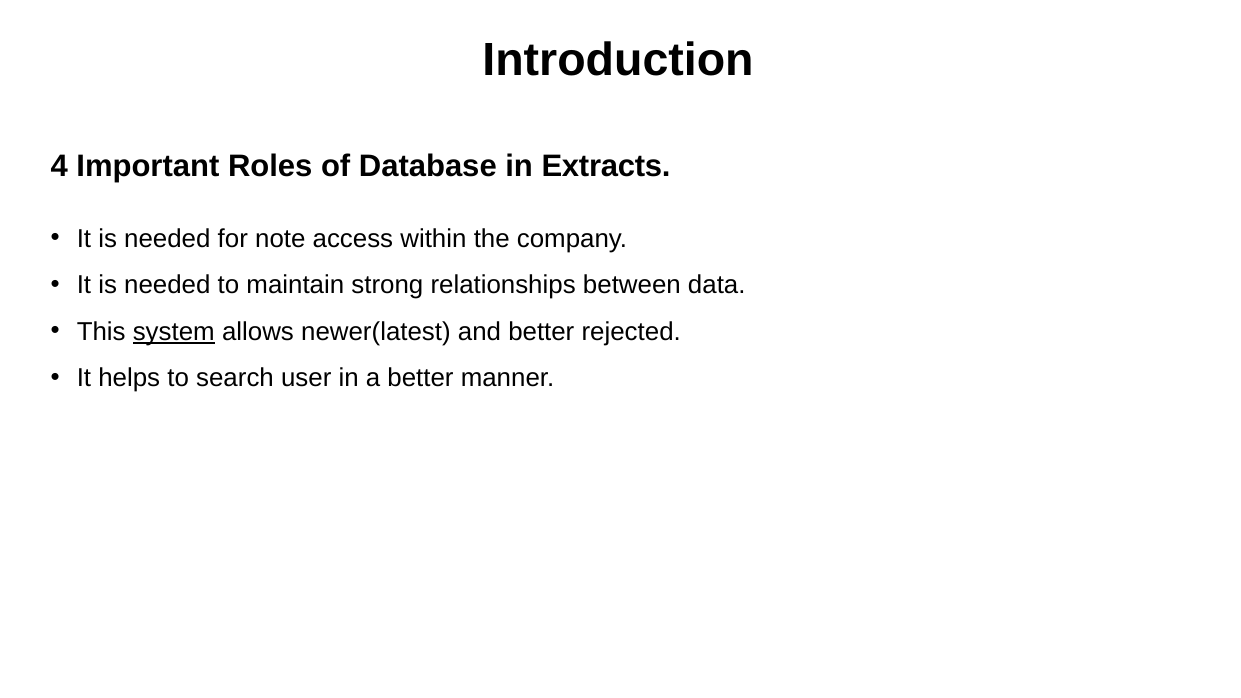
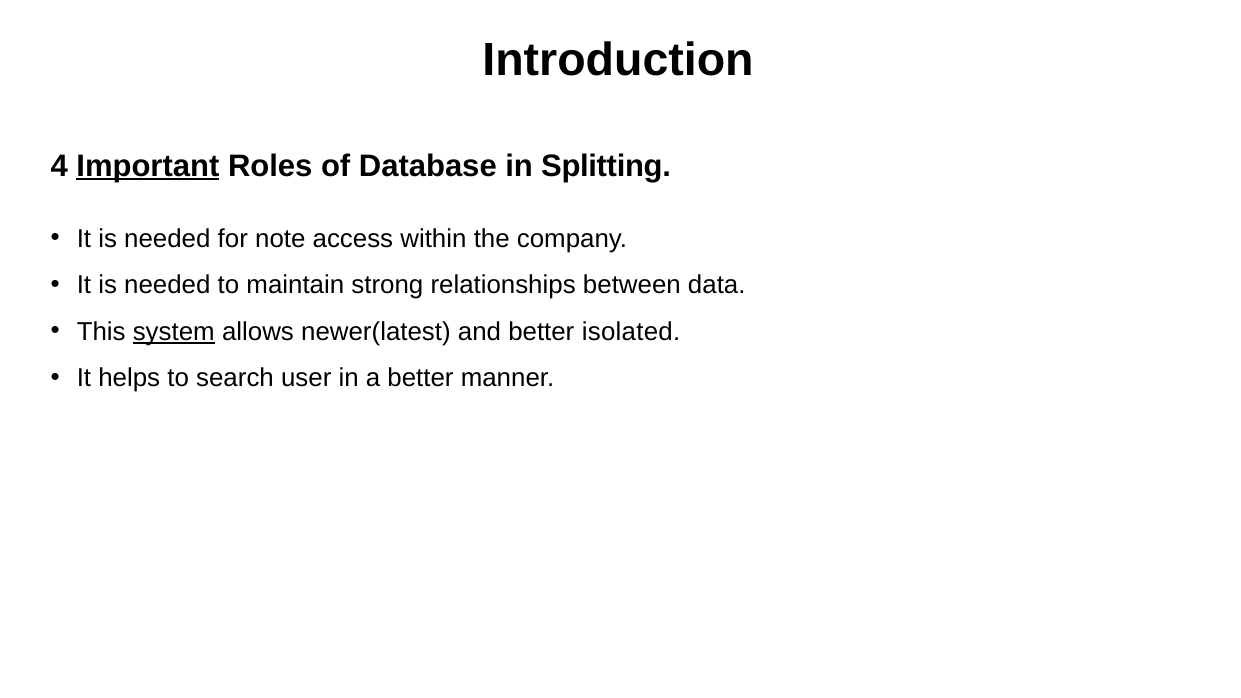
Important underline: none -> present (148, 166)
Extracts: Extracts -> Splitting (606, 166)
rejected: rejected -> isolated (631, 332)
